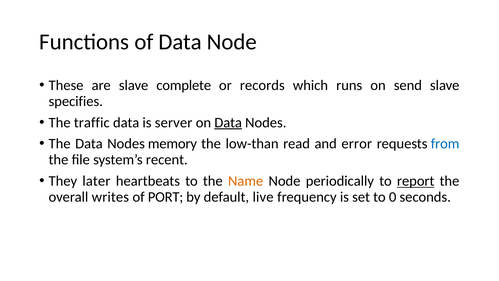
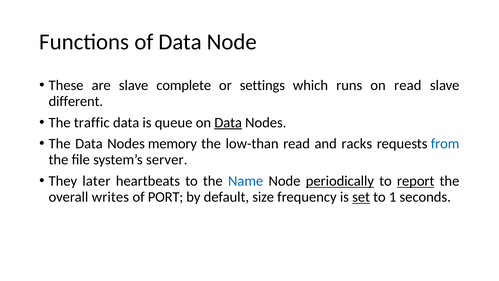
records: records -> settings (262, 85)
on send: send -> read (408, 85)
specifies: specifies -> different (76, 101)
server: server -> queue (174, 122)
error: error -> racks (357, 144)
recent: recent -> server (167, 160)
Name colour: orange -> blue (246, 181)
periodically underline: none -> present (340, 181)
live: live -> size (263, 197)
set underline: none -> present (361, 197)
0: 0 -> 1 (393, 197)
